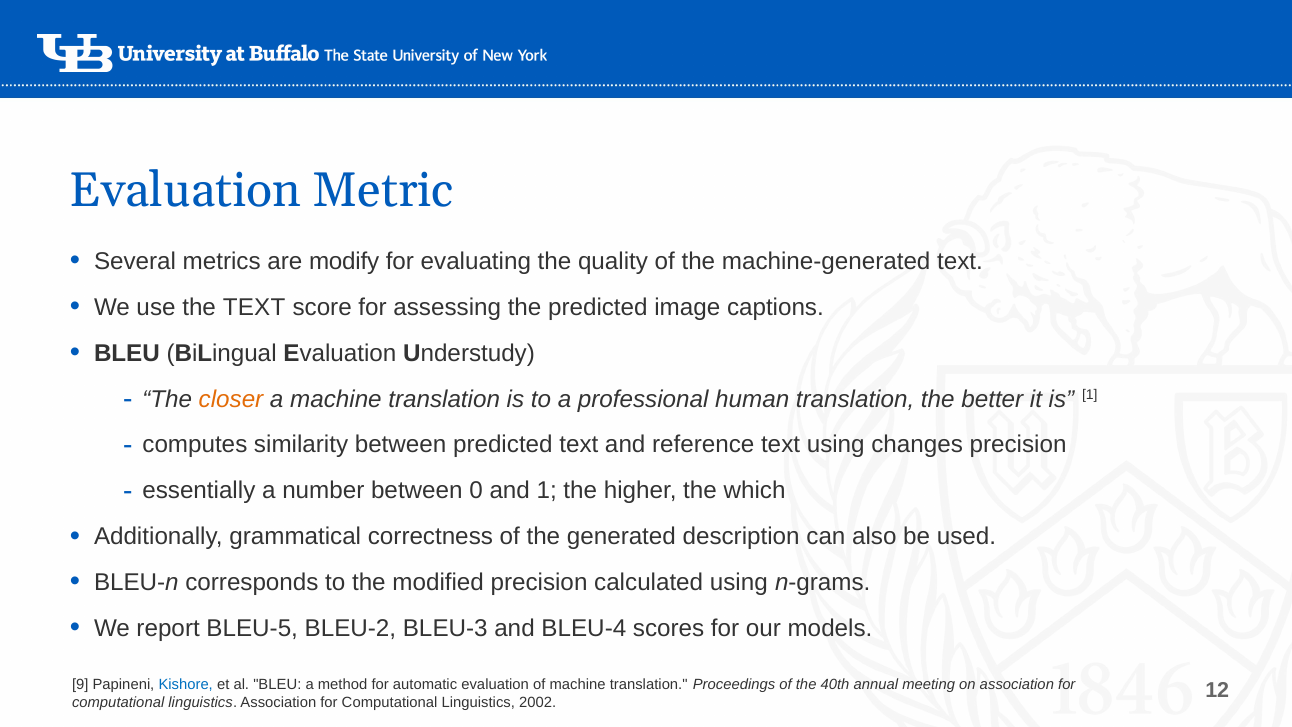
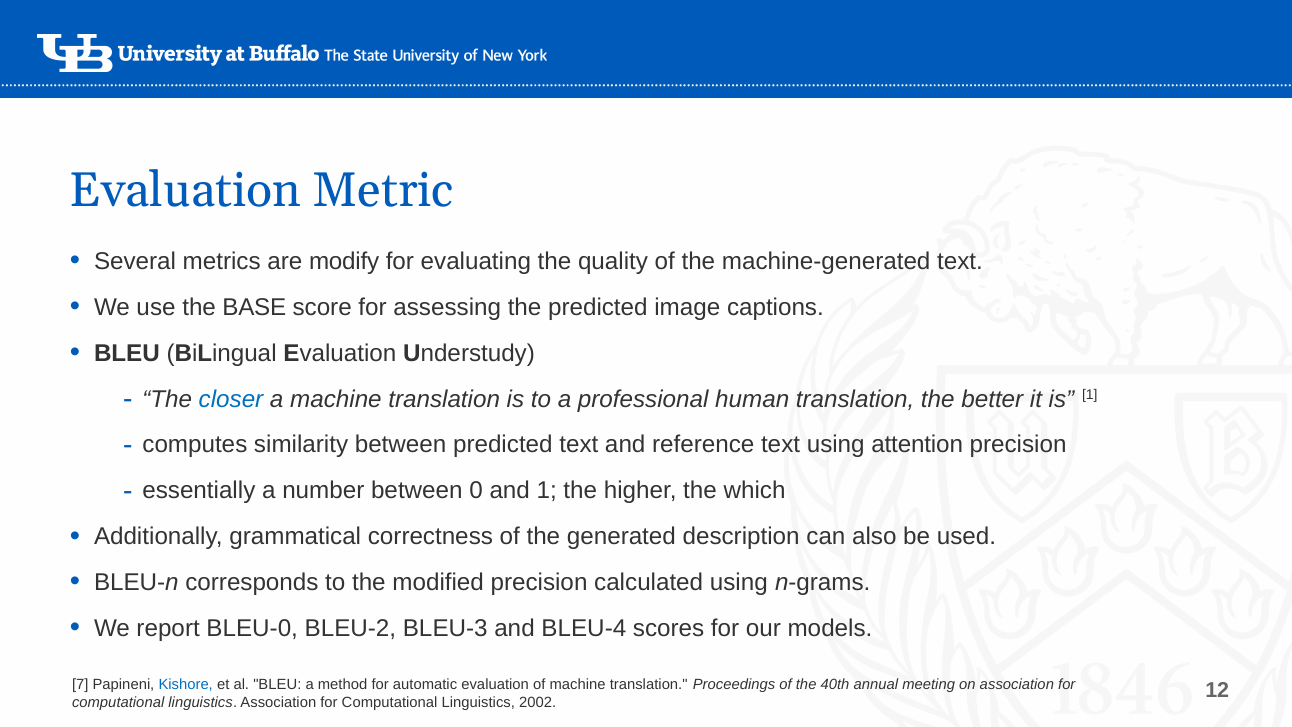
the TEXT: TEXT -> BASE (254, 307)
closer colour: orange -> blue (231, 399)
changes: changes -> attention (917, 445)
BLEU-5: BLEU-5 -> BLEU-0 (252, 628)
9: 9 -> 7 (80, 684)
